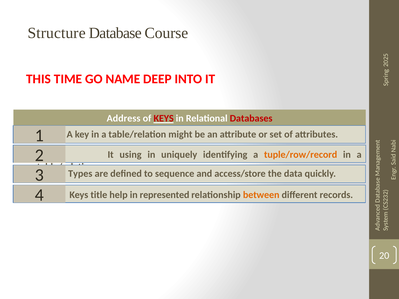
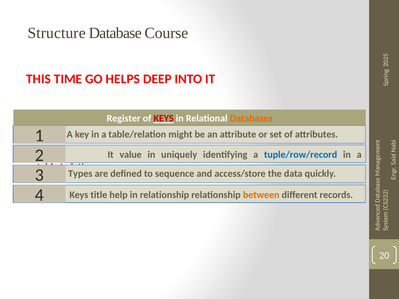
NAME: NAME -> HELPS (123, 79)
Address: Address -> Register (124, 118)
Databases colour: red -> orange (251, 118)
using: using -> value (131, 155)
tuple/row/record colour: orange -> blue (301, 155)
in represented: represented -> relationship (165, 195)
